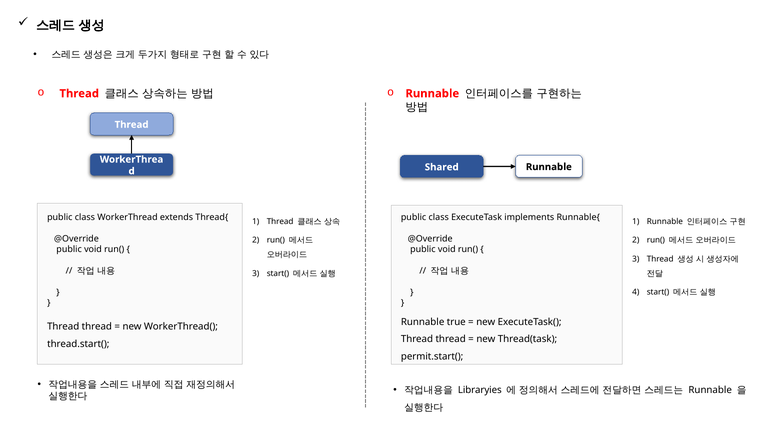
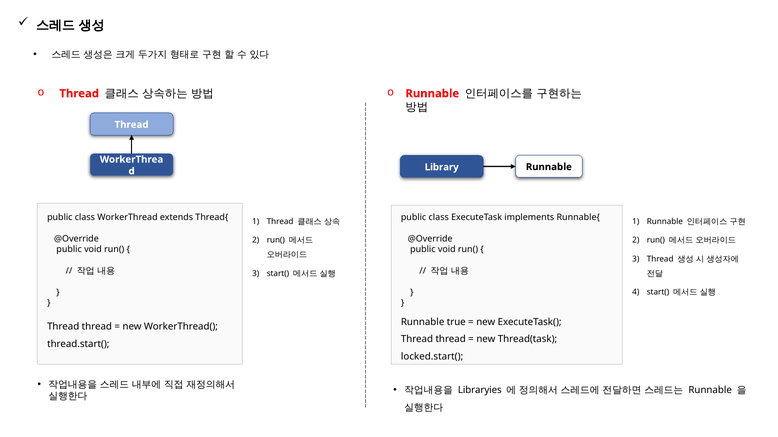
Shared: Shared -> Library (442, 167)
permit.start(: permit.start( -> locked.start( (432, 357)
